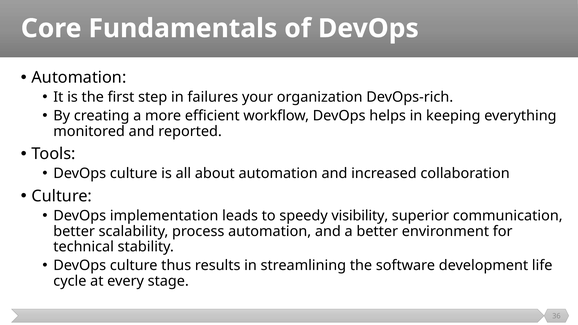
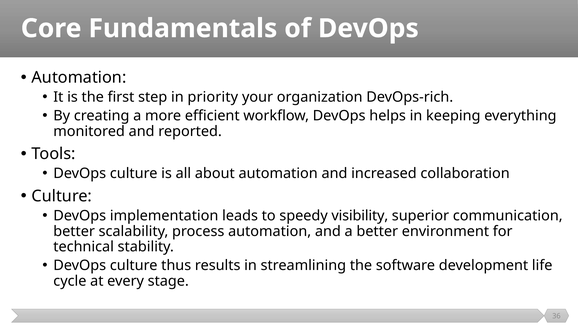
failures: failures -> priority (213, 97)
